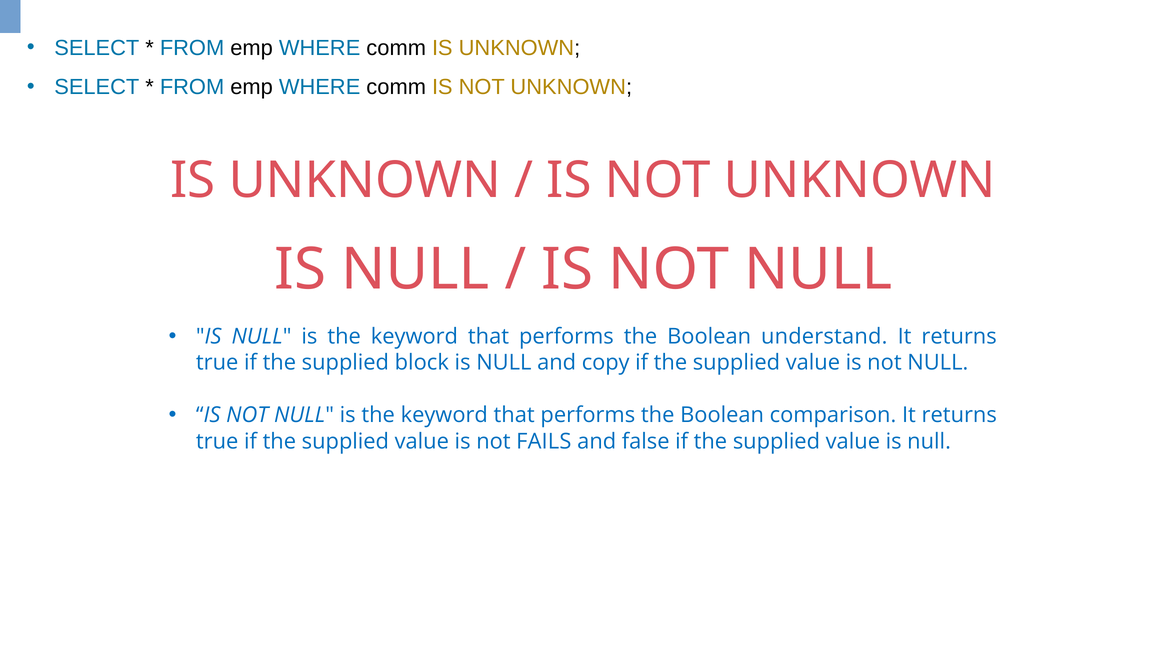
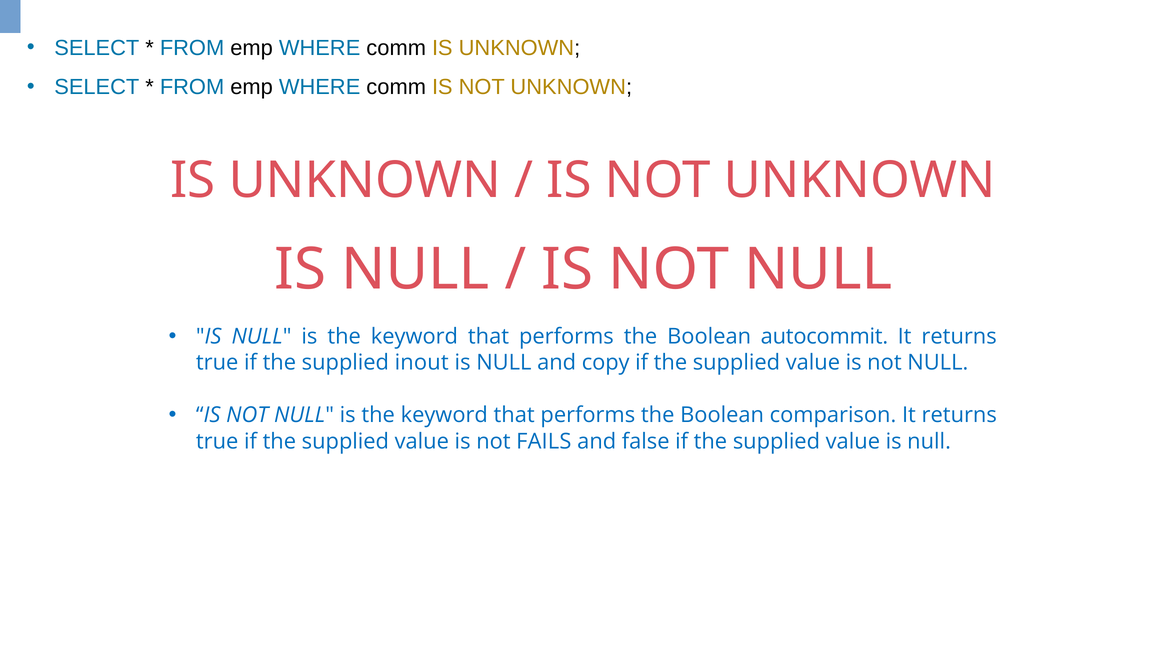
understand: understand -> autocommit (824, 337)
block: block -> inout (422, 363)
